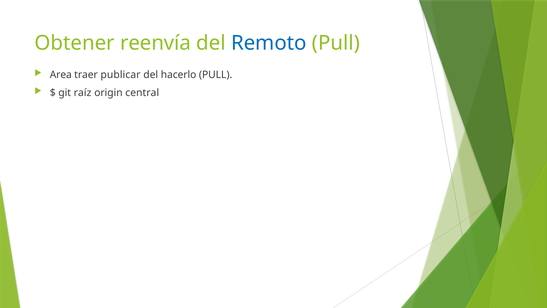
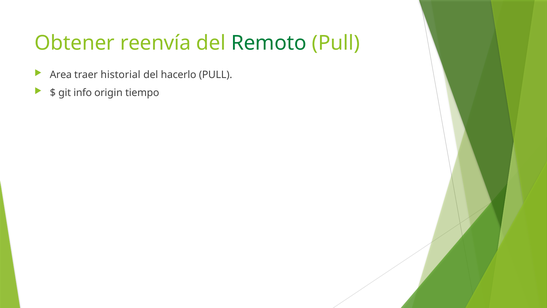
Remoto colour: blue -> green (269, 43)
publicar: publicar -> historial (121, 75)
raíz: raíz -> info (83, 93)
central: central -> tiempo (142, 93)
